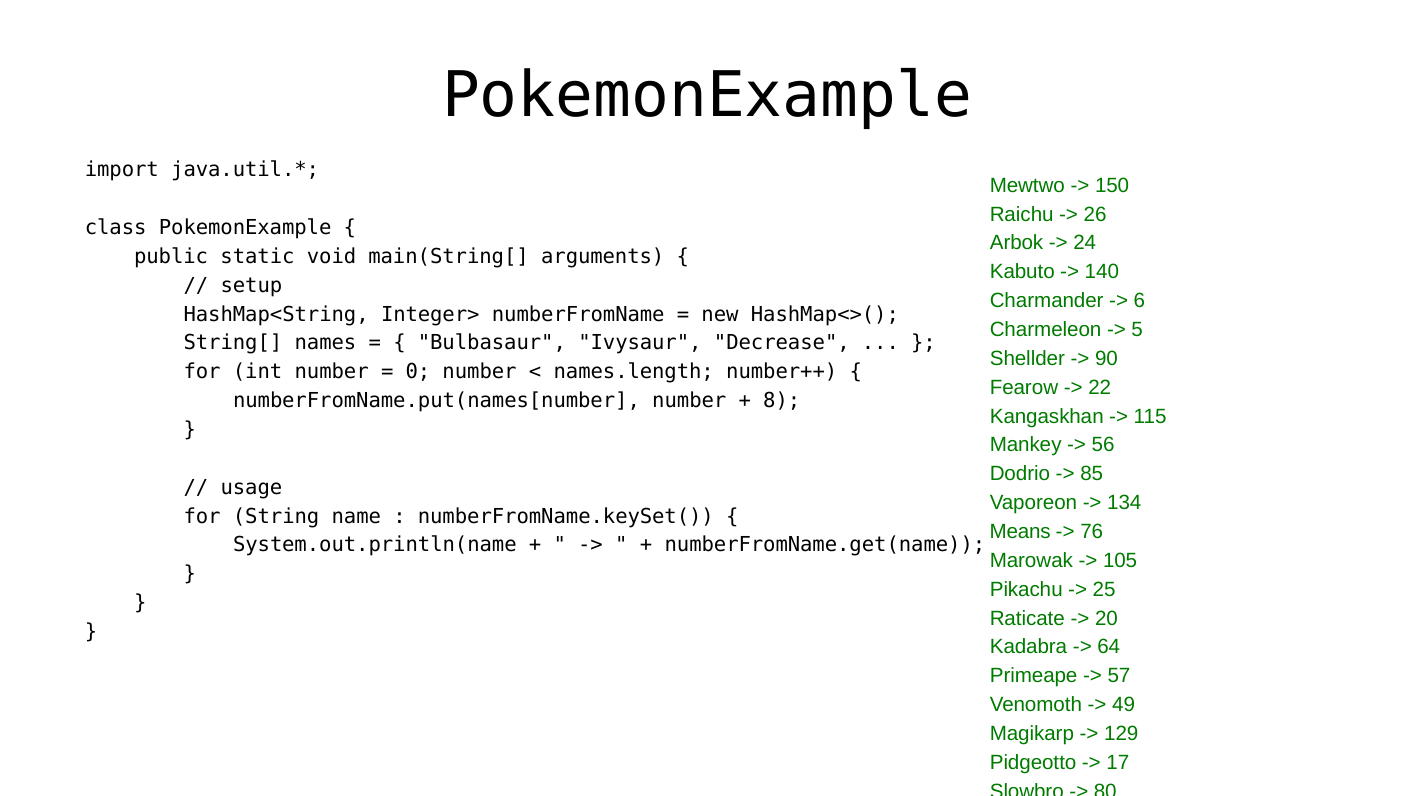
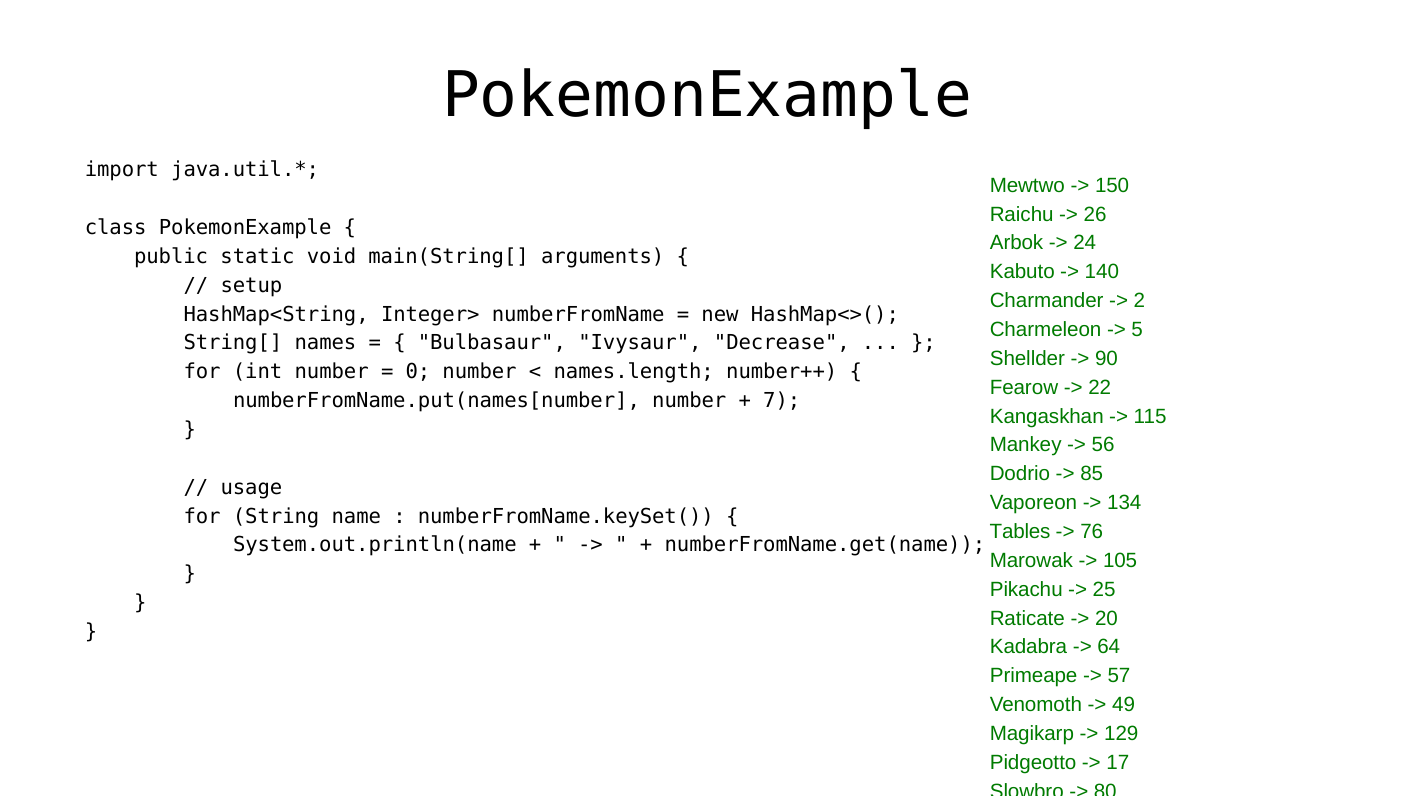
6: 6 -> 2 (1139, 301)
8: 8 -> 7 (782, 401)
Means: Means -> Tables (1020, 532)
